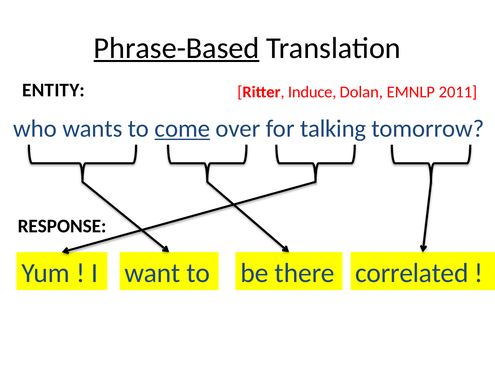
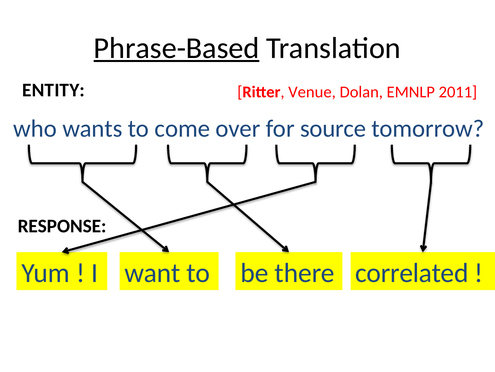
Induce: Induce -> Venue (312, 92)
come underline: present -> none (182, 128)
talking: talking -> source (333, 128)
